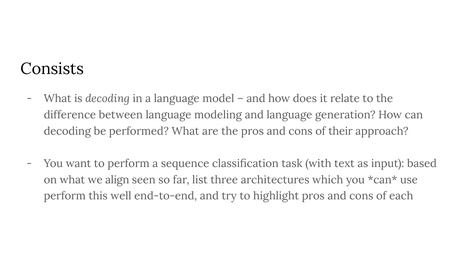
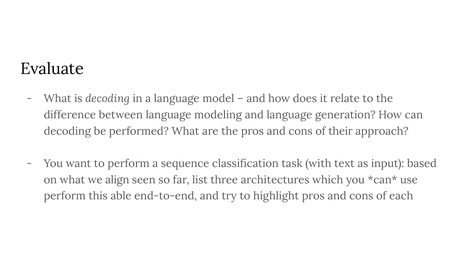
Consists: Consists -> Evaluate (52, 69)
well: well -> able (121, 196)
